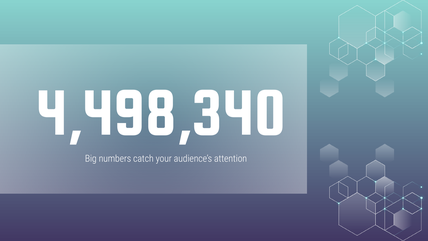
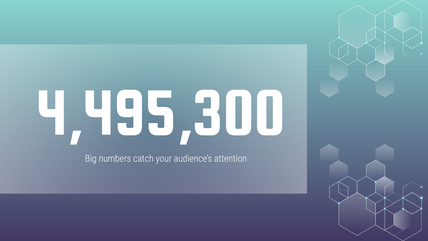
4,498,340: 4,498,340 -> 4,495,300 (160, 112)
